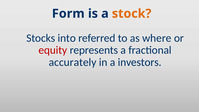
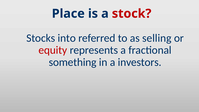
Form: Form -> Place (68, 14)
stock colour: orange -> red (132, 14)
where: where -> selling (157, 38)
accurately: accurately -> something (73, 62)
